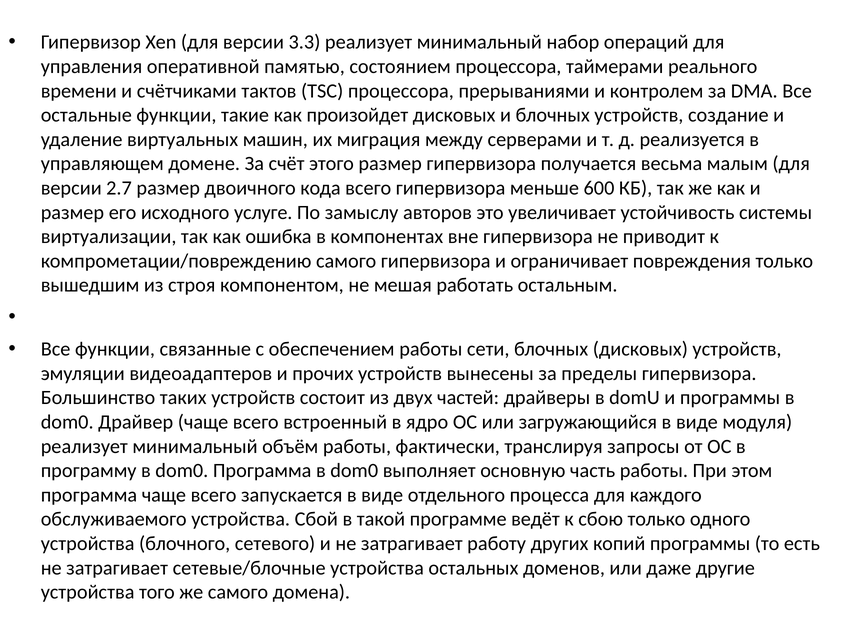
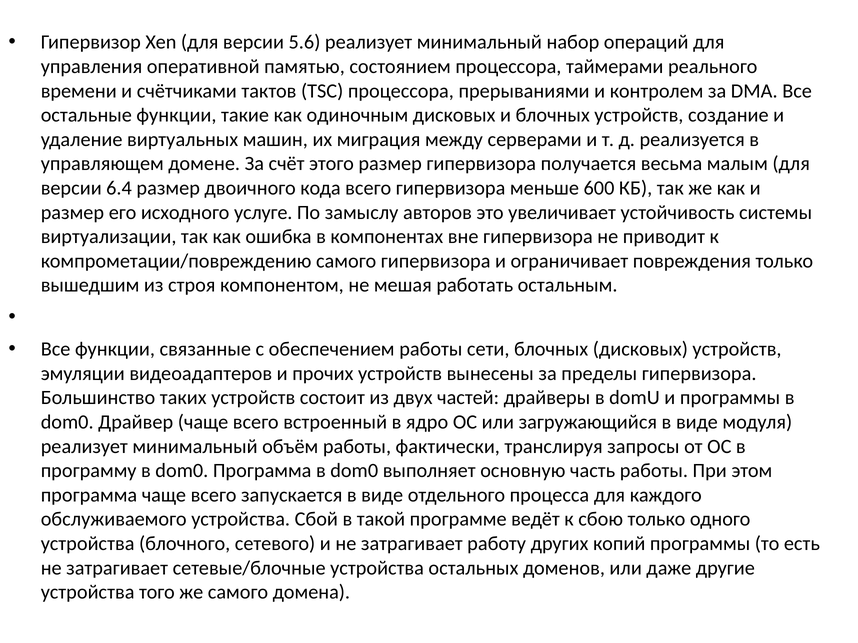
3.3: 3.3 -> 5.6 (304, 42)
произойдет: произойдет -> одиночным (357, 115)
2.7: 2.7 -> 6.4 (119, 188)
